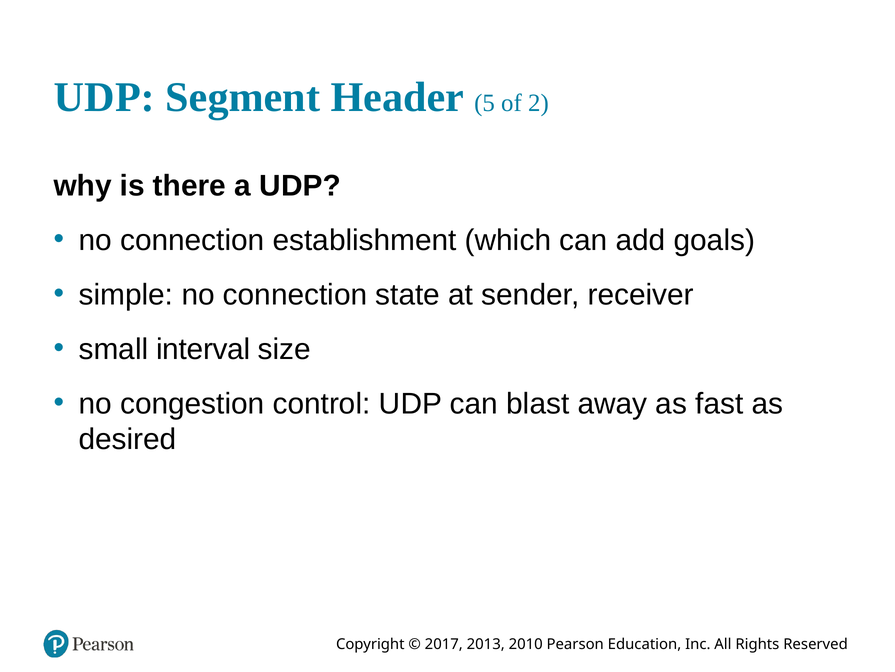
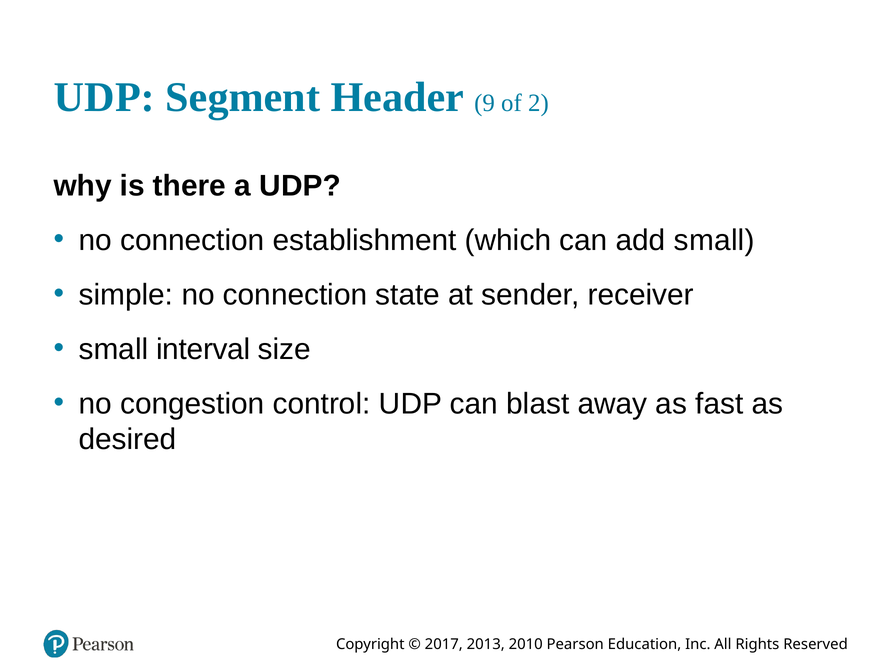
5: 5 -> 9 (485, 103)
add goals: goals -> small (714, 240)
